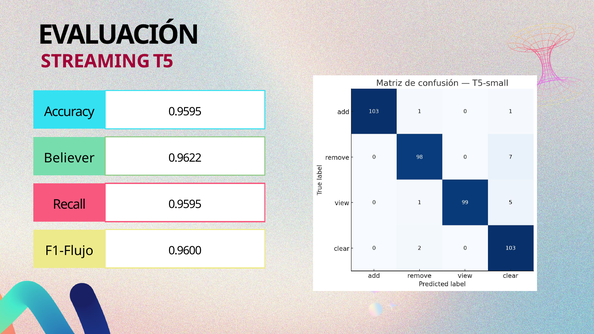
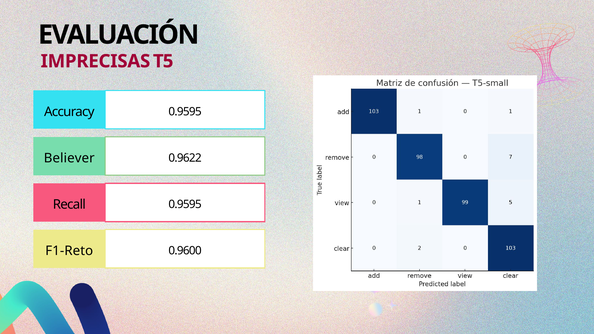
STREAMING: STREAMING -> IMPRECISAS (95, 61)
F1-Flujo: F1-Flujo -> F1-Reto (69, 251)
